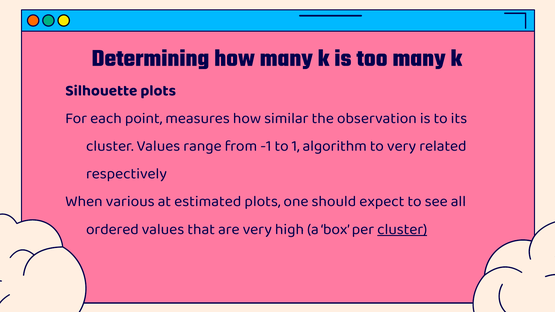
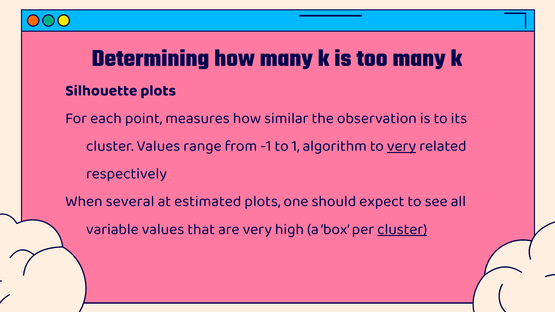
very underline: none -> present (402, 146)
various: various -> several (130, 201)
ordered: ordered -> variable (112, 229)
